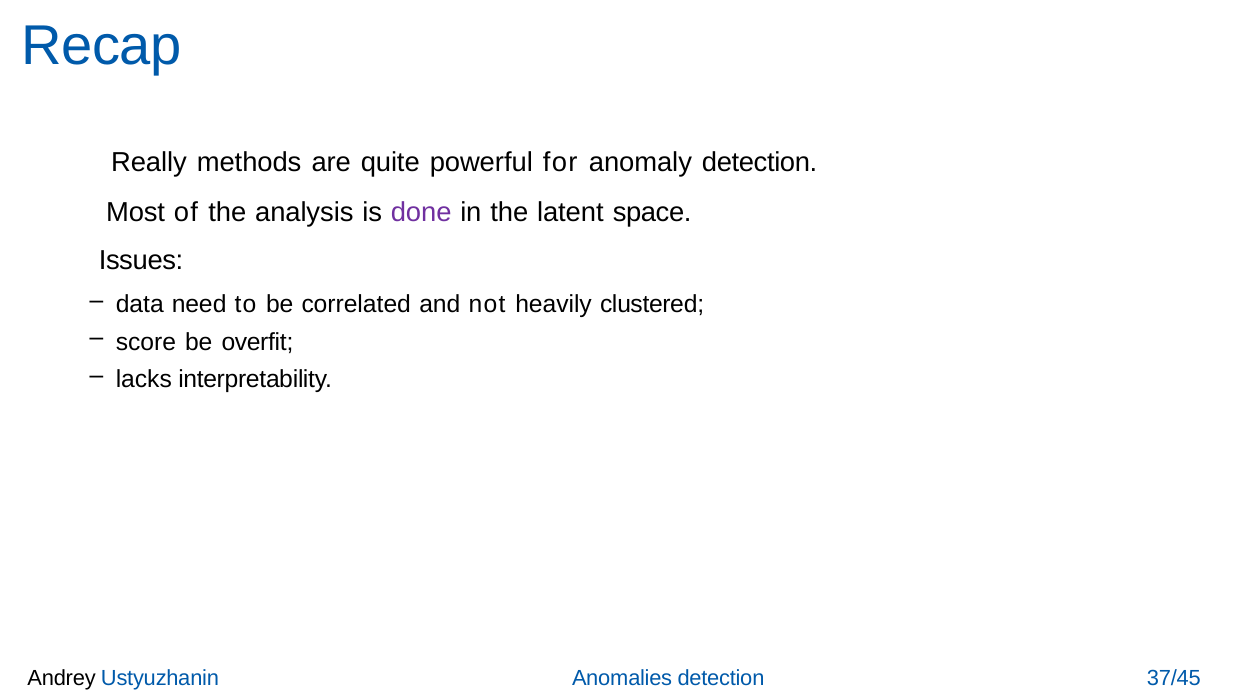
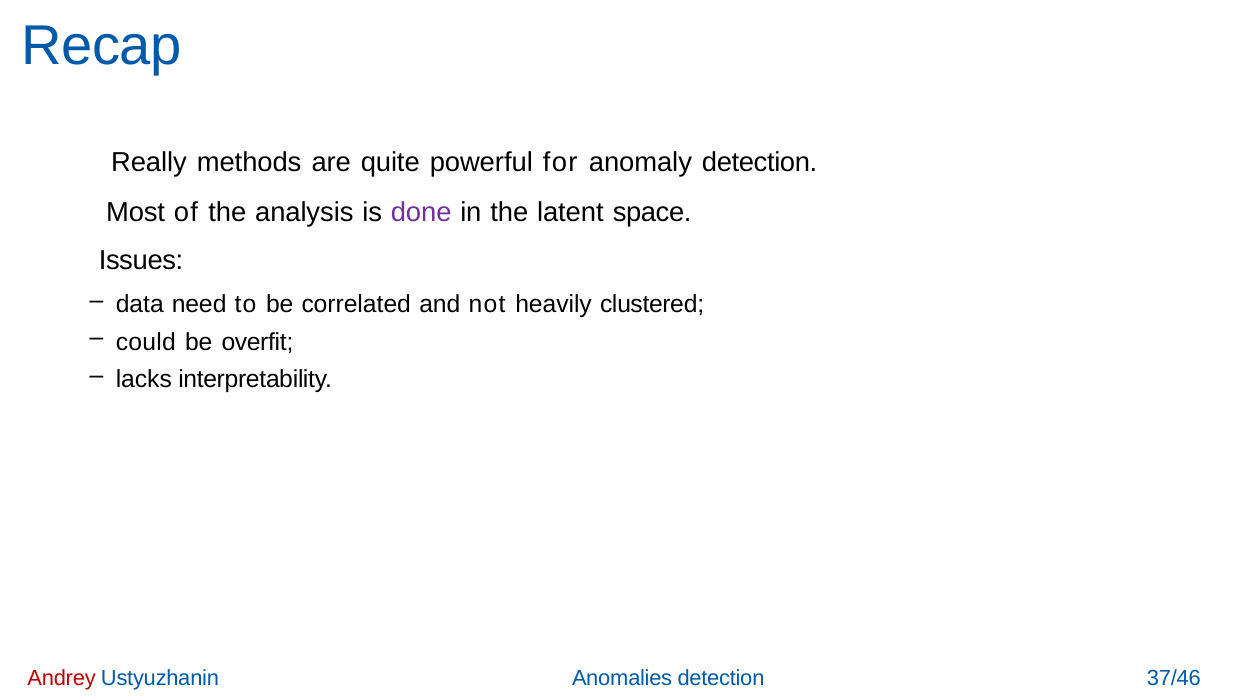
score: score -> could (146, 342)
Andrey colour: black -> red (62, 679)
37/45: 37/45 -> 37/46 (1174, 679)
